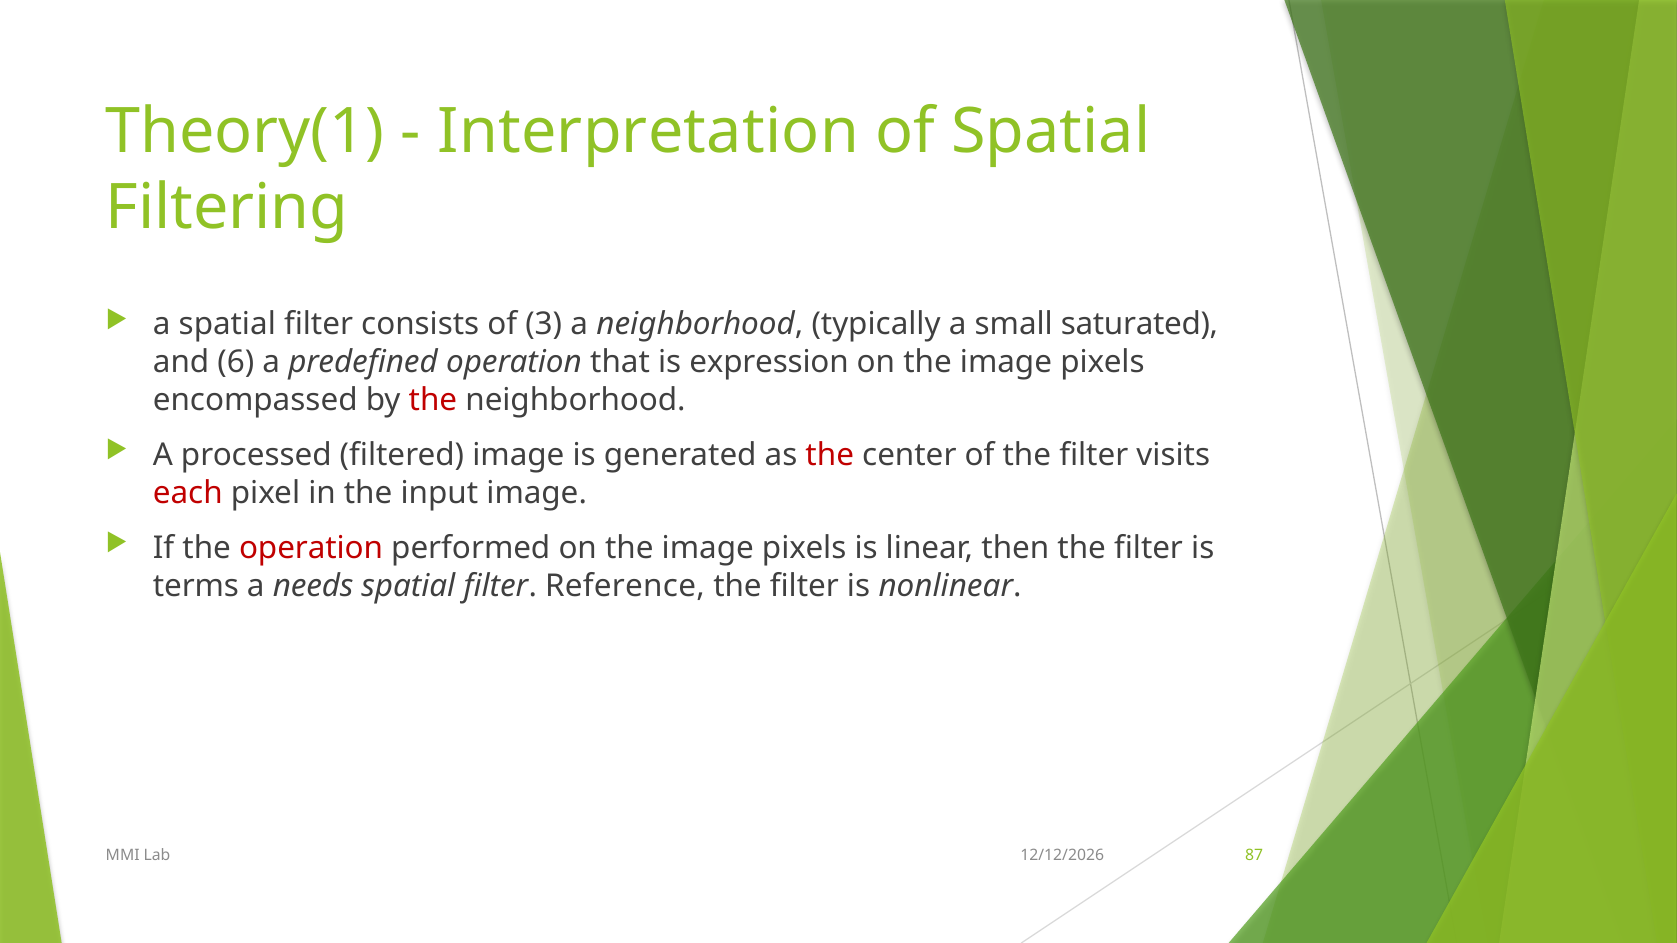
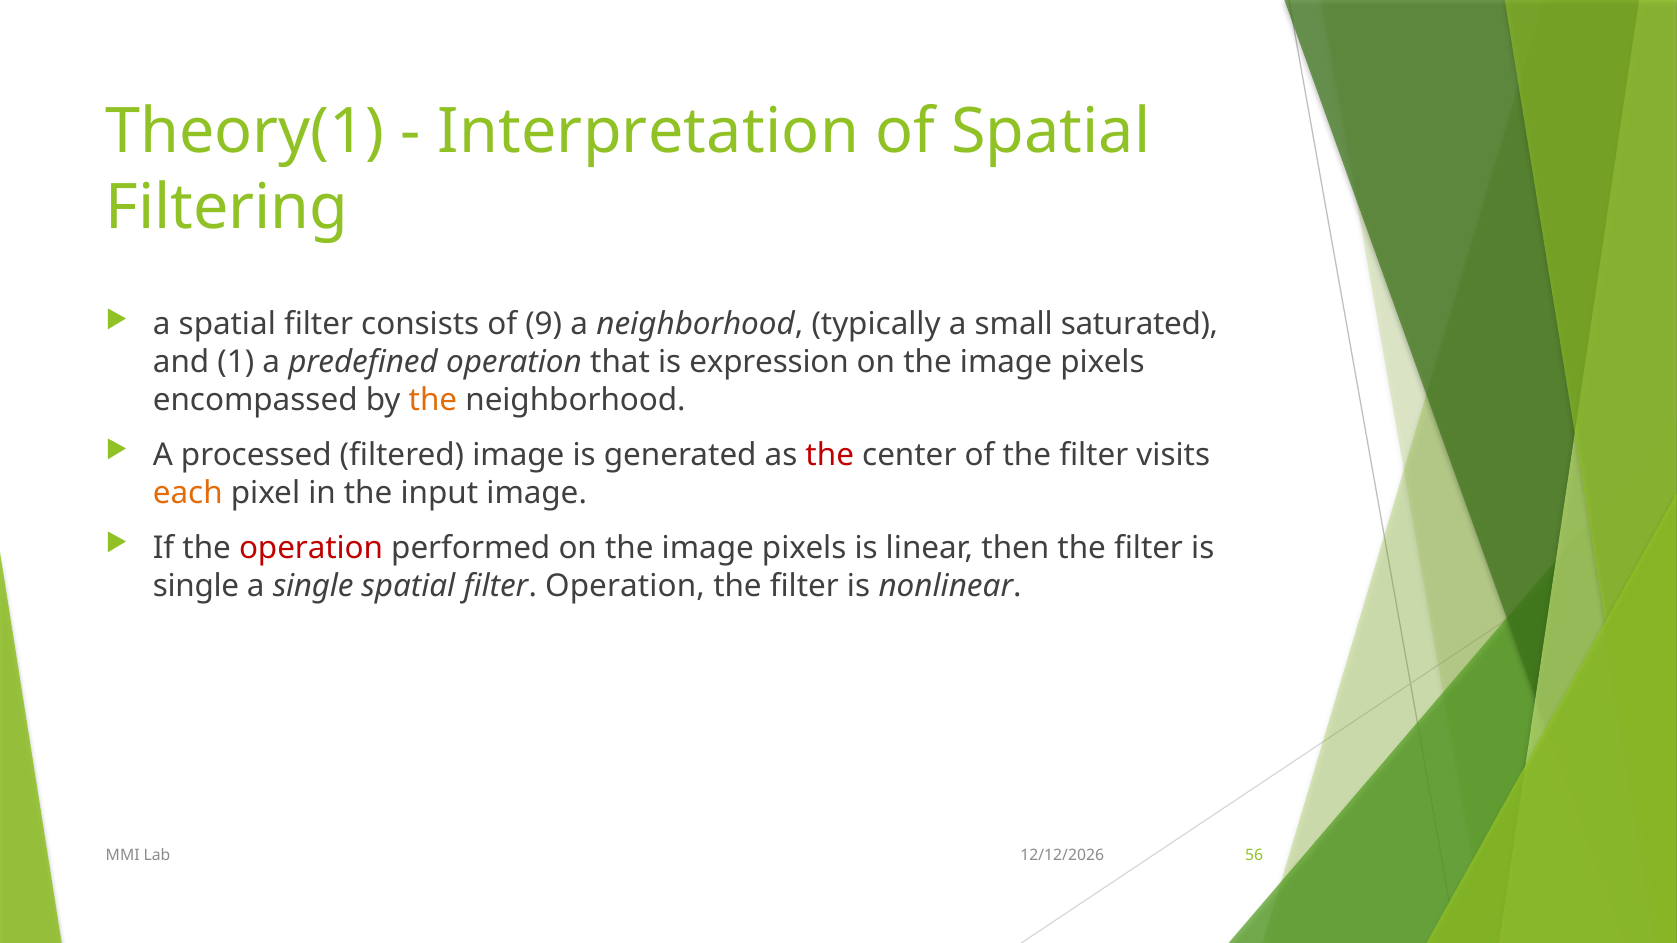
3: 3 -> 9 (544, 325)
6: 6 -> 1 (236, 362)
the colour: red -> orange (433, 400)
each colour: red -> orange (188, 493)
terms: terms -> single (196, 586)
a needs: needs -> single (313, 586)
filter Reference: Reference -> Operation (625, 586)
87: 87 -> 56 (1254, 856)
